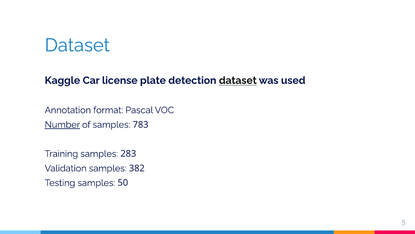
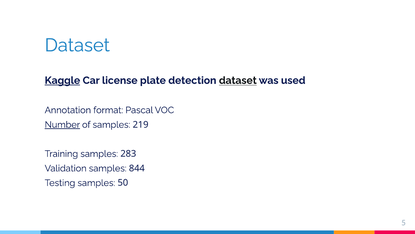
Kaggle underline: none -> present (62, 80)
783: 783 -> 219 (141, 124)
382: 382 -> 844 (137, 168)
